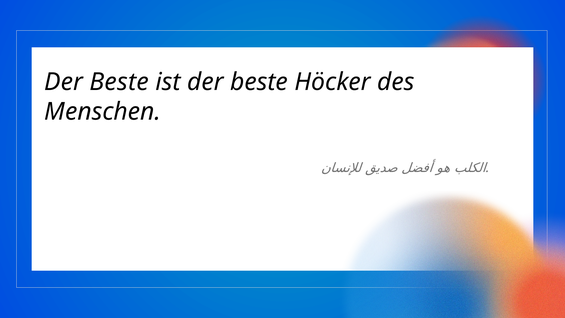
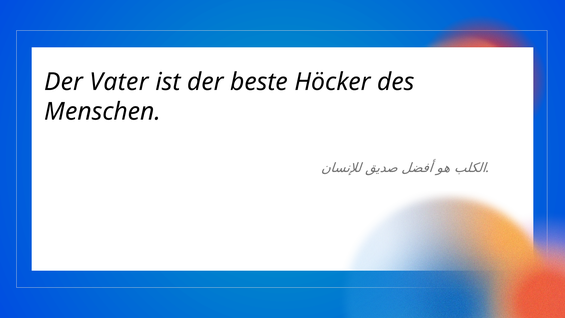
Beste: Beste -> Vater (119, 82)
